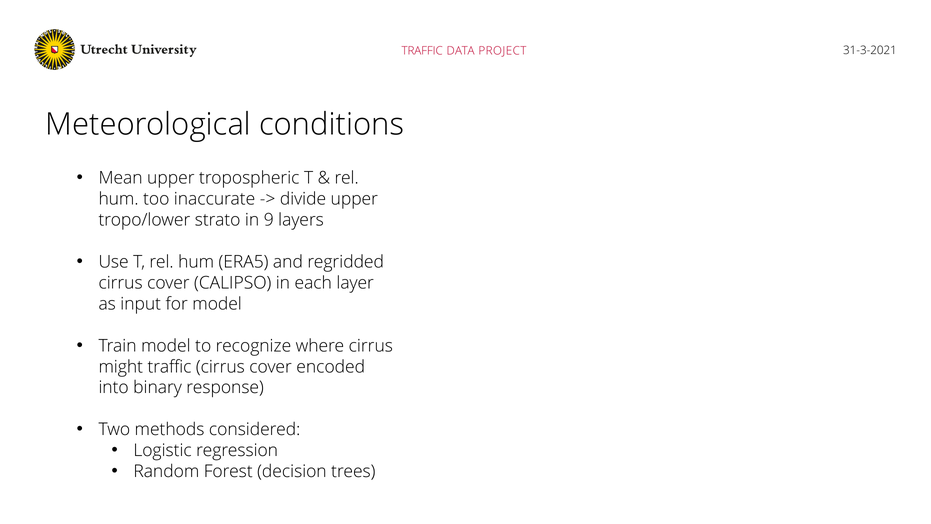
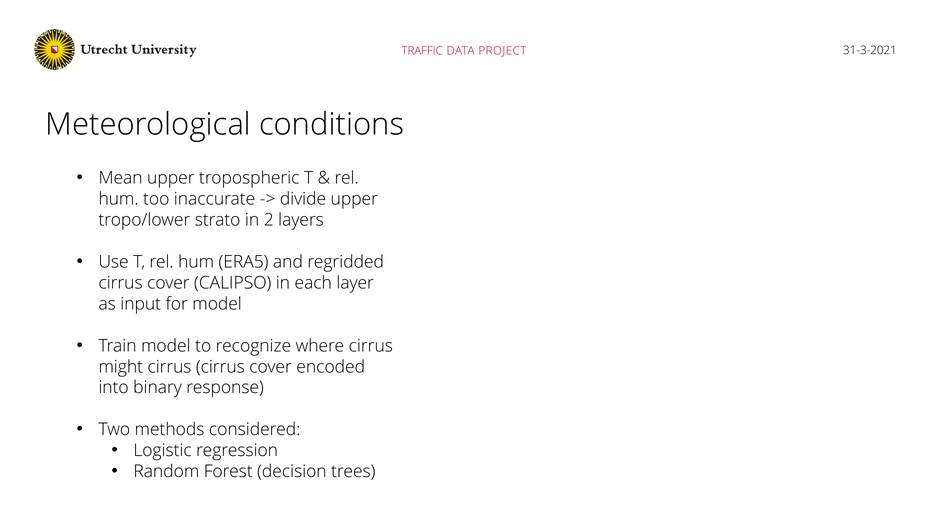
9: 9 -> 2 (269, 220)
might traffic: traffic -> cirrus (170, 366)
